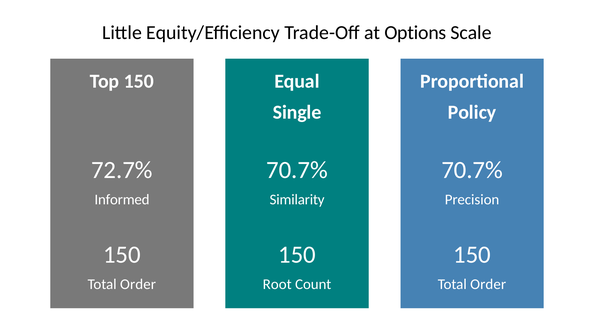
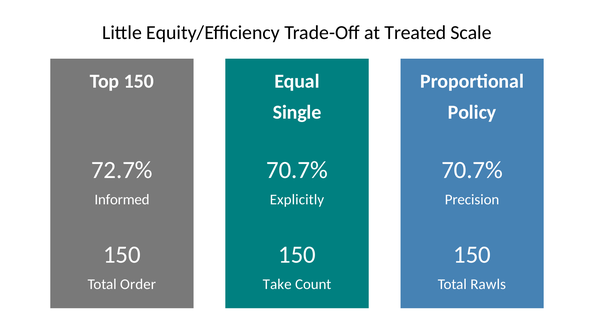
Options: Options -> Treated (415, 33)
Similarity: Similarity -> Explicitly (297, 200)
Root: Root -> Take (277, 284)
Order: Order -> Rawls (488, 284)
